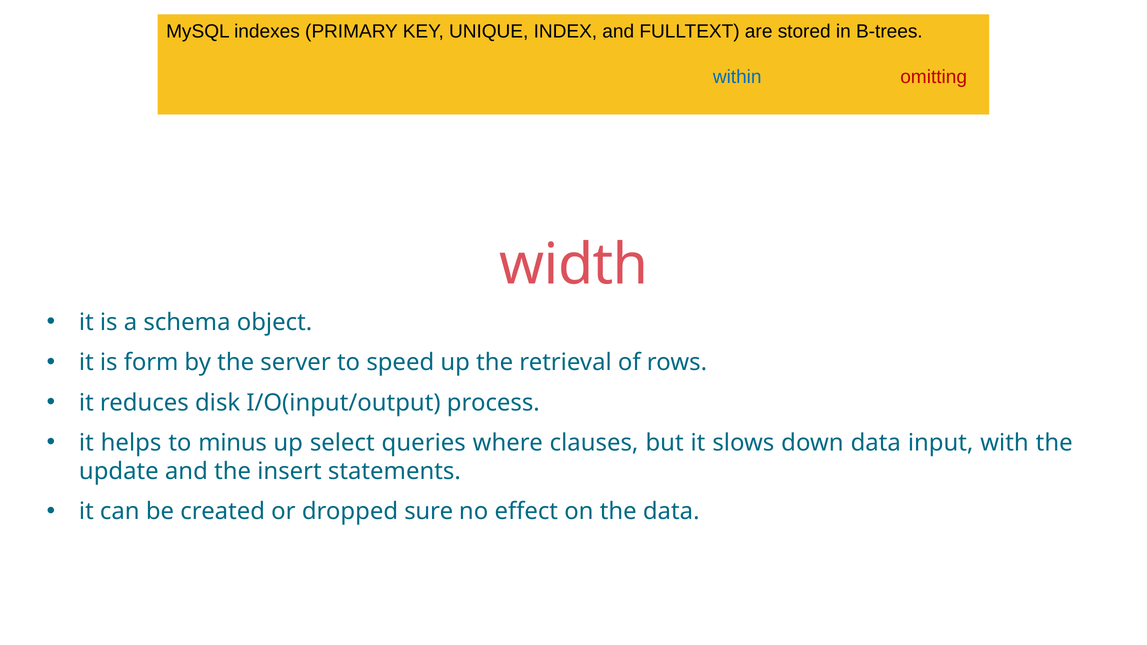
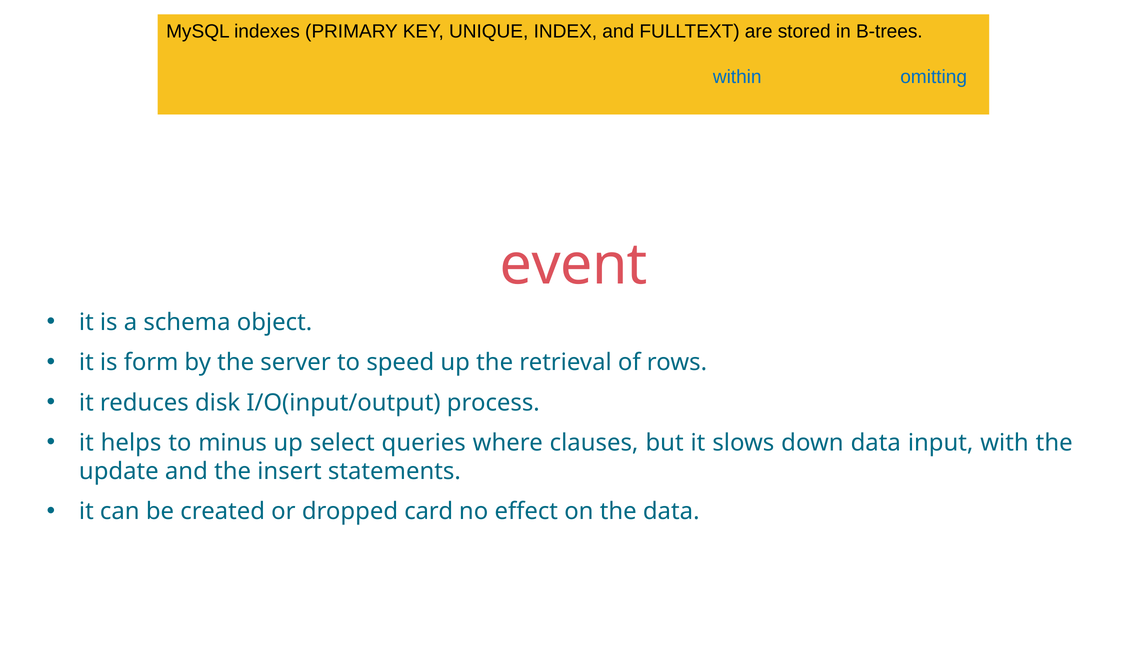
omitting colour: red -> blue (934, 77)
width: width -> event (574, 265)
sure: sure -> card (429, 512)
